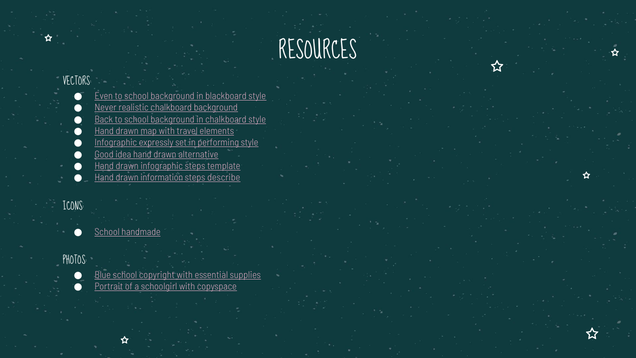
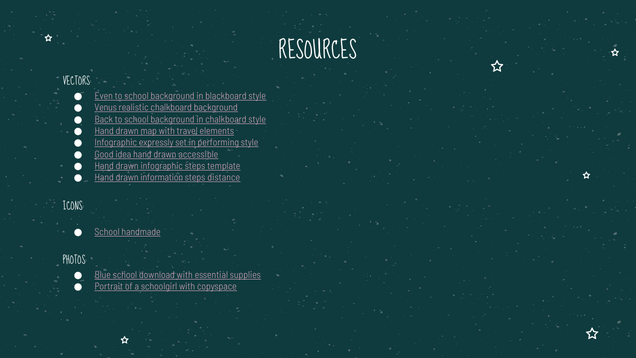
Never: Never -> Venus (106, 108)
alternative: alternative -> accessible (198, 154)
describe: describe -> distance (224, 178)
copyright: copyright -> download (157, 275)
